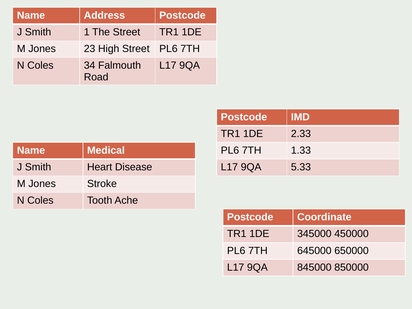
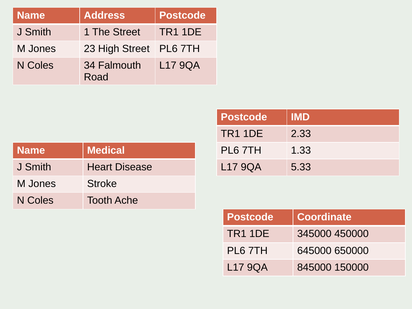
850000: 850000 -> 150000 (352, 267)
